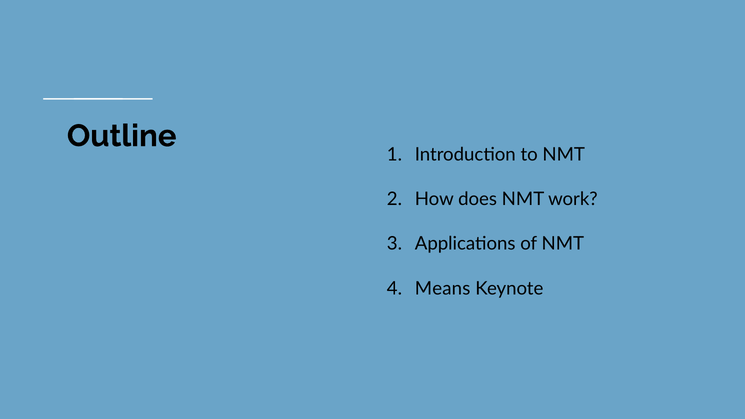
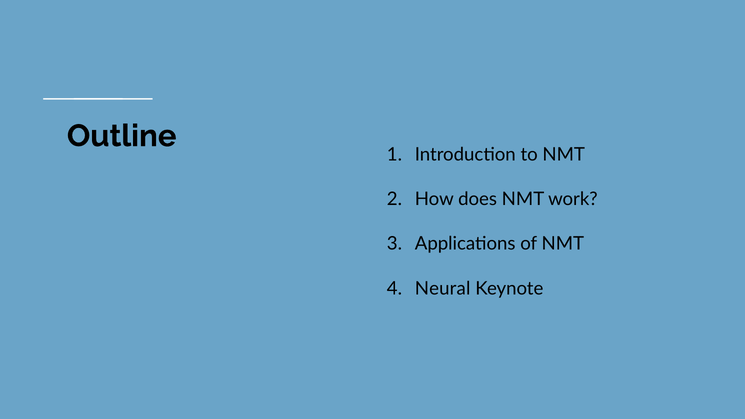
Means: Means -> Neural (443, 289)
